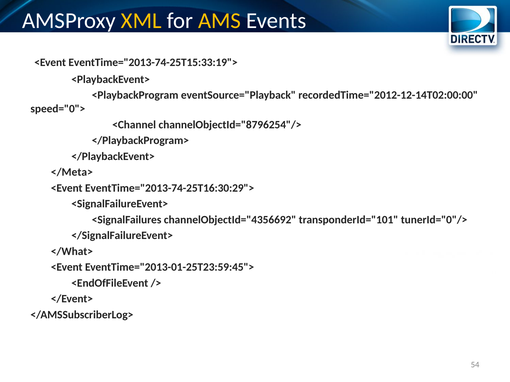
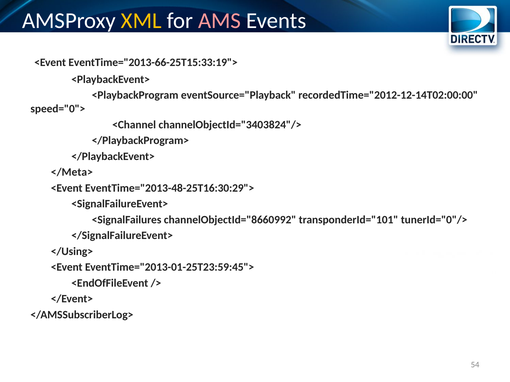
AMS colour: yellow -> pink (220, 21)
EventTime="2013-74-25T15:33:19">: EventTime="2013-74-25T15:33:19"> -> EventTime="2013-66-25T15:33:19"> (153, 63)
channelObjectId="8796254"/>: channelObjectId="8796254"/> -> channelObjectId="3403824"/> (230, 125)
EventTime="2013-74-25T16:30:29">: EventTime="2013-74-25T16:30:29"> -> EventTime="2013-48-25T16:30:29"> (170, 188)
channelObjectId="4356692: channelObjectId="4356692 -> channelObjectId="8660992 (230, 220)
</What>: </What> -> </Using> (72, 252)
